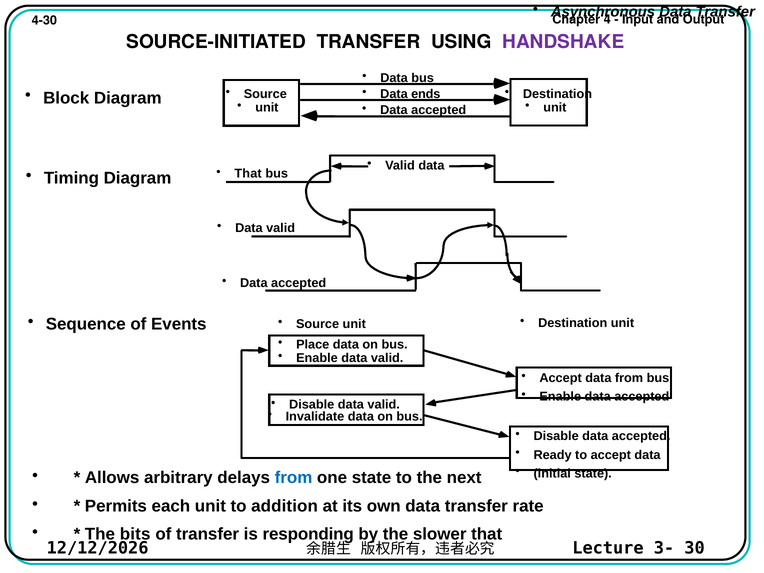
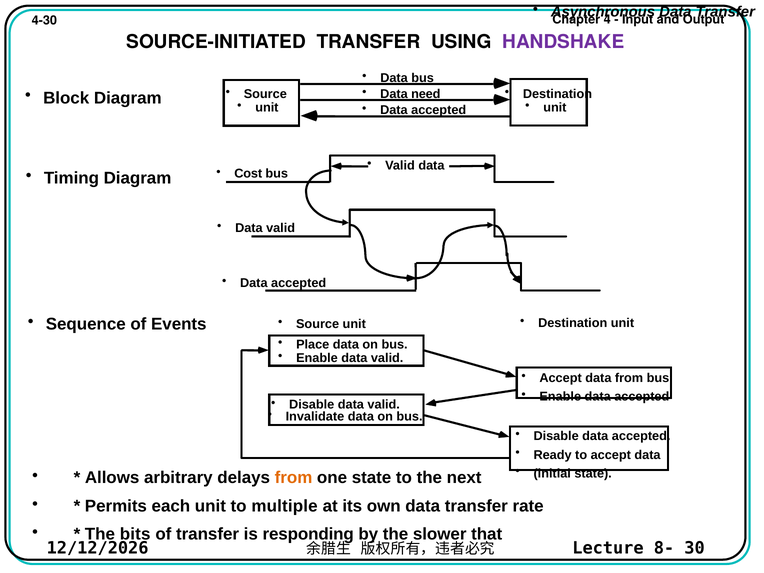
ends: ends -> need (426, 94)
That: That -> Cost (248, 174)
from colour: blue -> orange (294, 478)
addition: addition -> multiple (285, 506)
3-: 3- -> 8- (664, 548)
